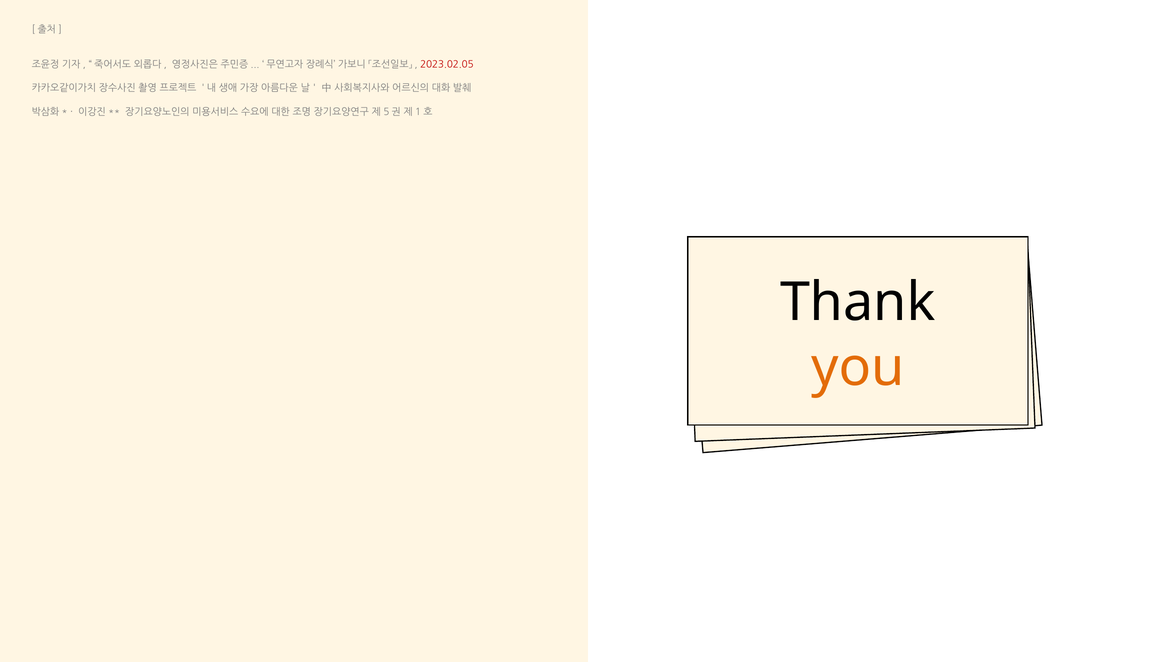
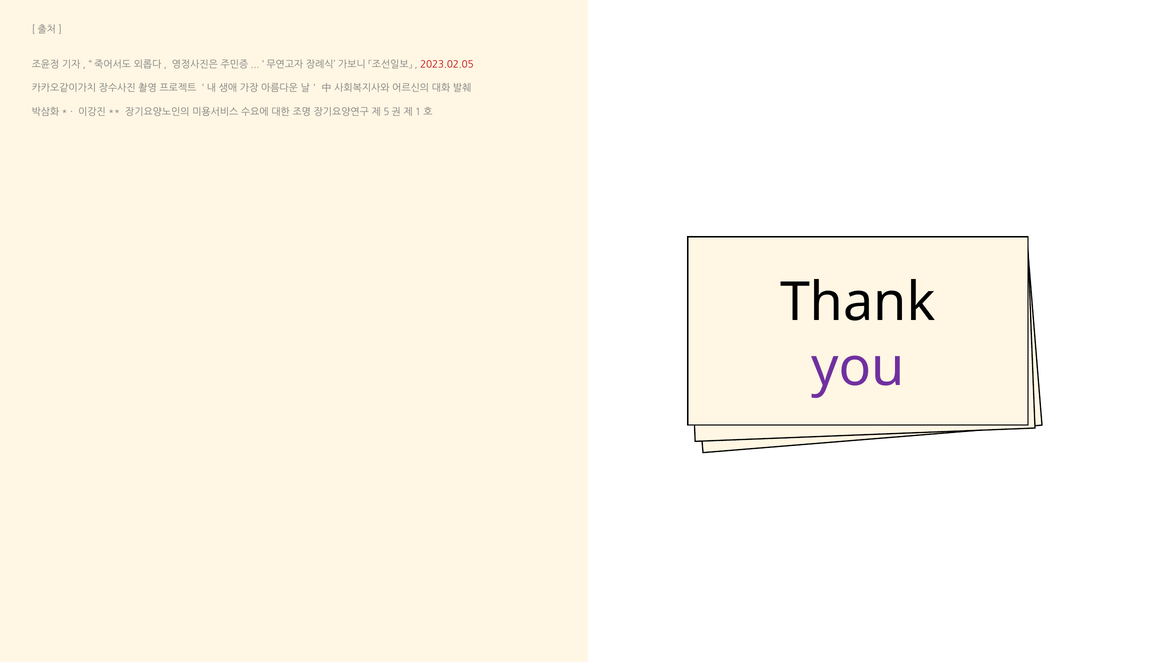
you colour: orange -> purple (858, 367)
